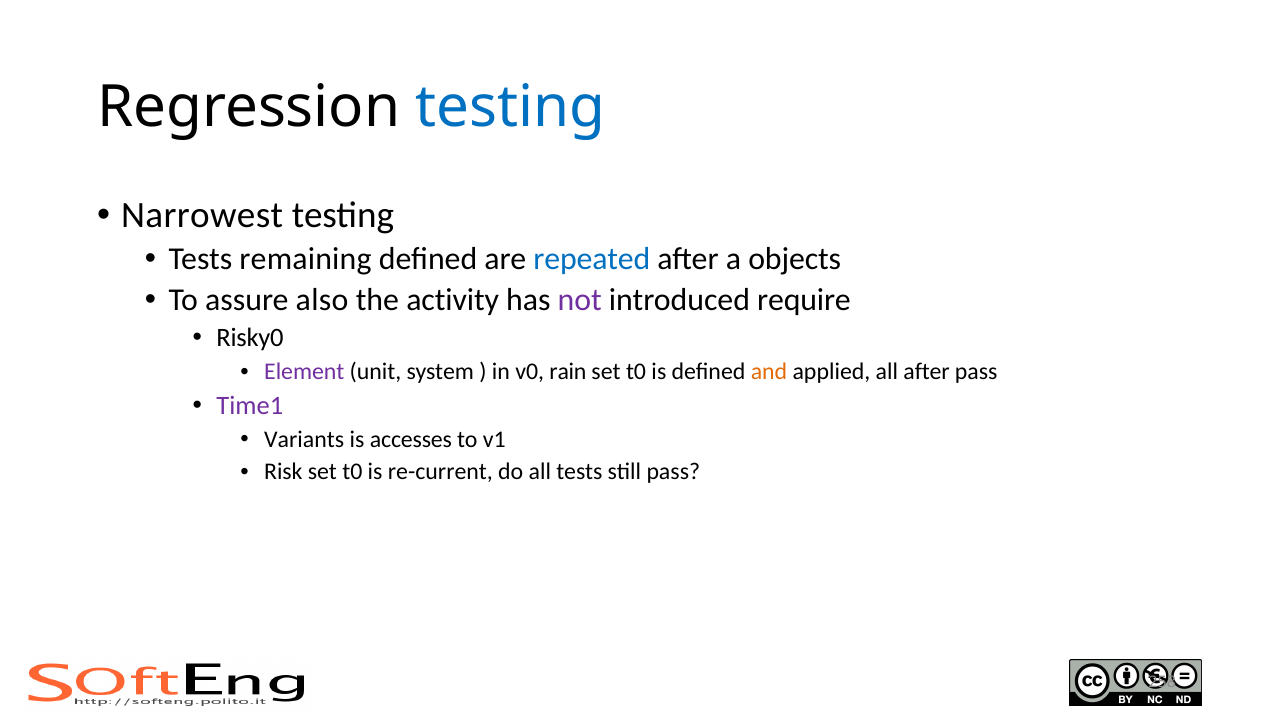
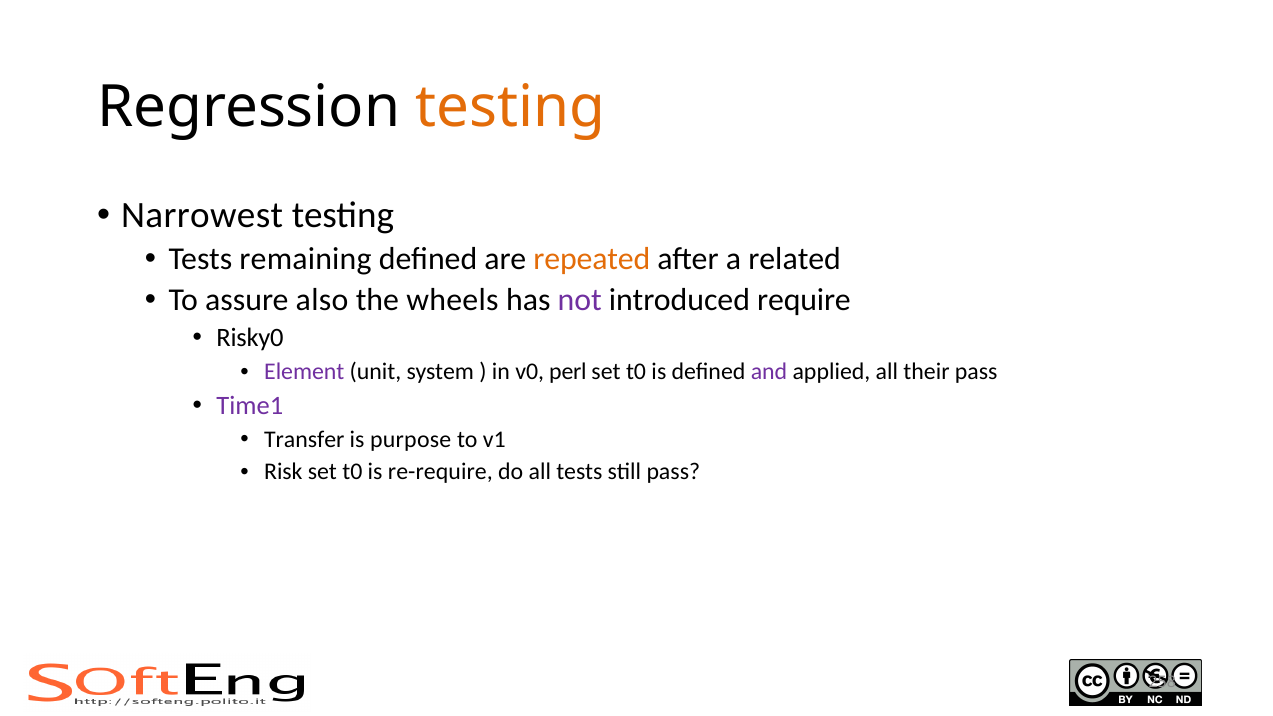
testing colour: blue -> orange (510, 107)
repeated colour: blue -> orange (592, 259)
objects: objects -> related (795, 259)
activity: activity -> wheels (452, 300)
rain: rain -> perl (568, 372)
and colour: orange -> purple (769, 372)
all after: after -> their (927, 372)
Variants: Variants -> Transfer (304, 440)
accesses: accesses -> purpose (411, 440)
re-current: re-current -> re-require (440, 472)
